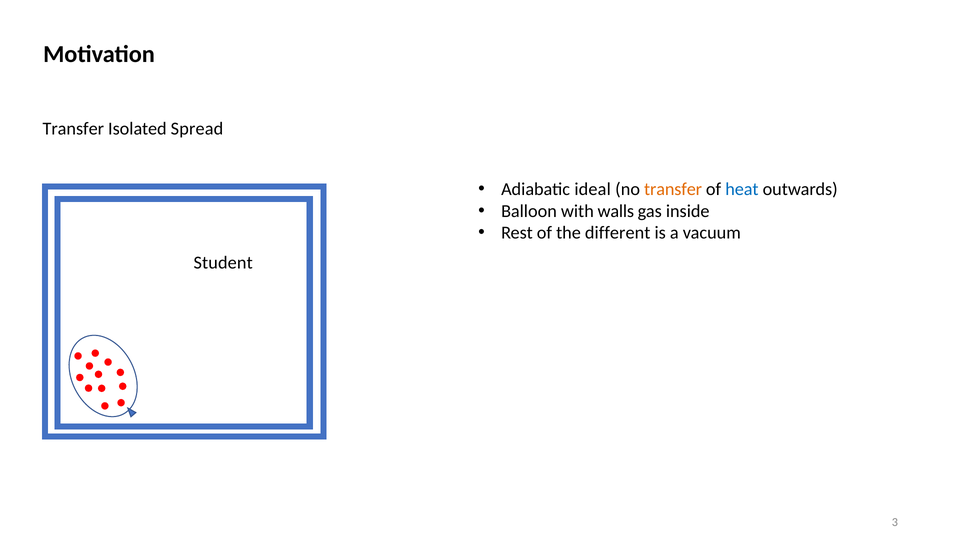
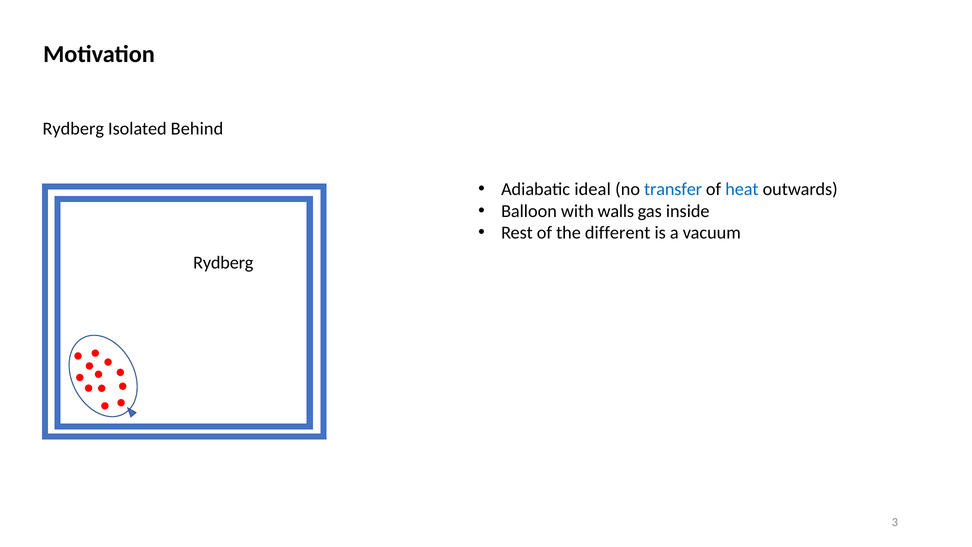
Transfer: Transfer -> Rydberg (73, 129)
Spread: Spread -> Behind (197, 129)
transfer colour: orange -> blue (673, 189)
Student: Student -> Rydberg (223, 263)
